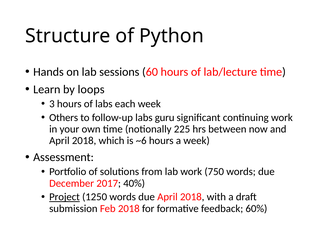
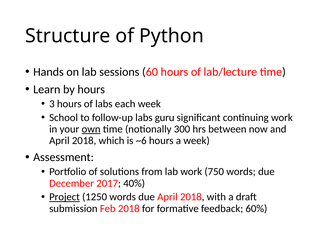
by loops: loops -> hours (91, 89)
Others: Others -> School (64, 118)
own underline: none -> present (91, 129)
225: 225 -> 300 (182, 129)
